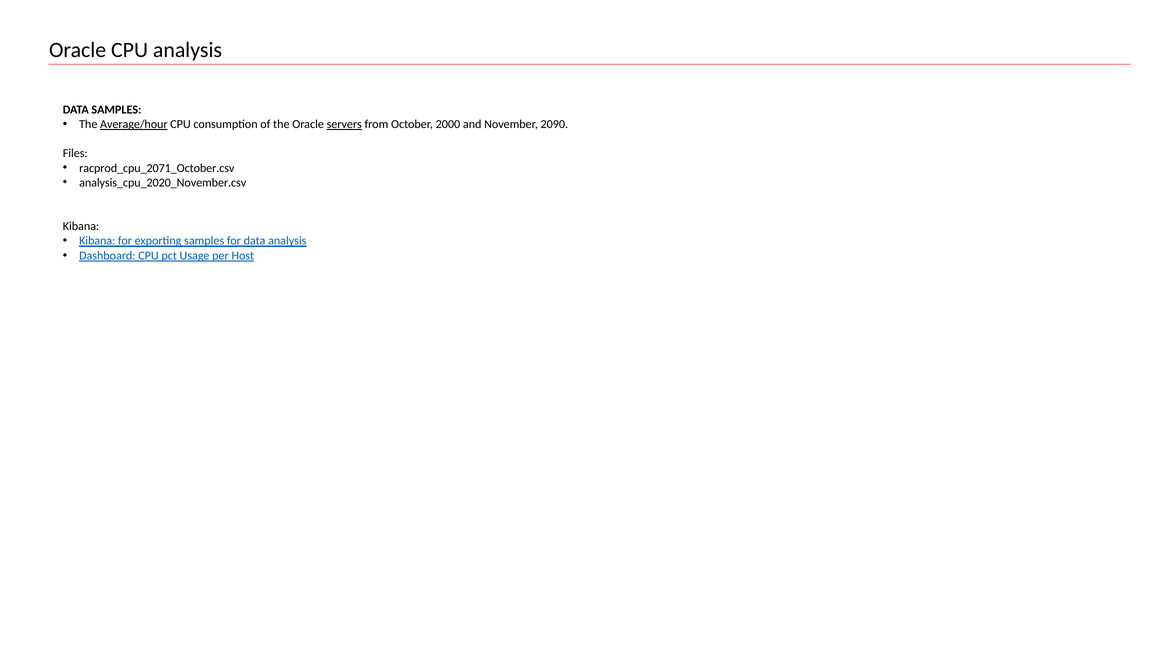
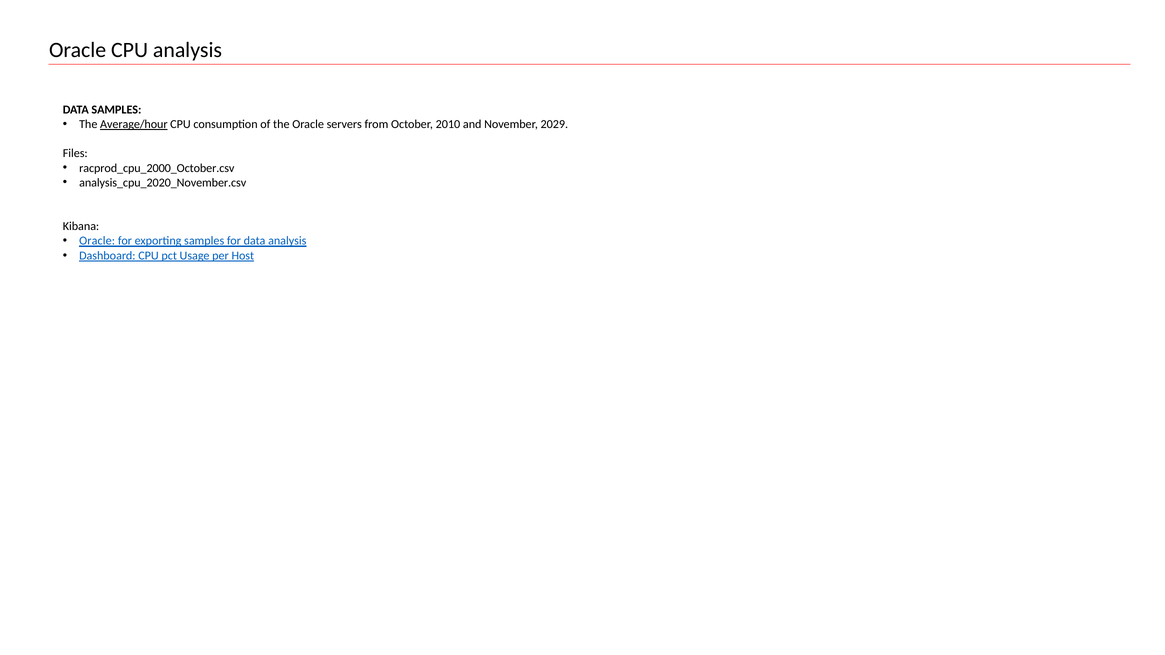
servers underline: present -> none (344, 124)
2000: 2000 -> 2010 (448, 124)
2090: 2090 -> 2029 (554, 124)
racprod_cpu_2071_October.csv: racprod_cpu_2071_October.csv -> racprod_cpu_2000_October.csv (157, 168)
Kibana: Kibana -> Oracle (97, 241)
